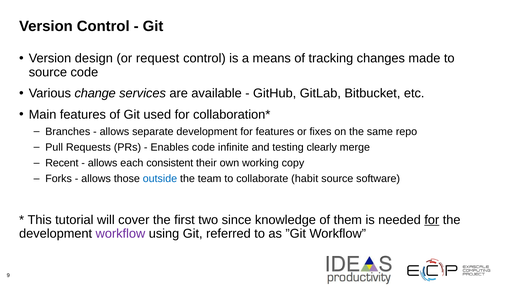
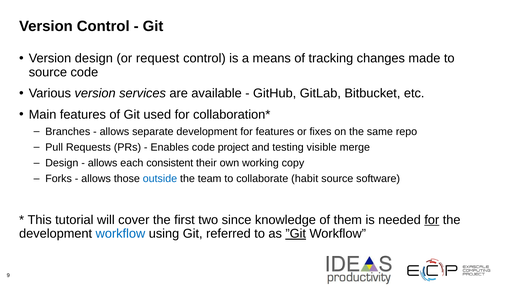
Various change: change -> version (95, 93)
infinite: infinite -> project (233, 147)
clearly: clearly -> visible (322, 147)
Recent: Recent -> Design (62, 163)
workflow colour: purple -> blue (120, 234)
”Git underline: none -> present (296, 234)
